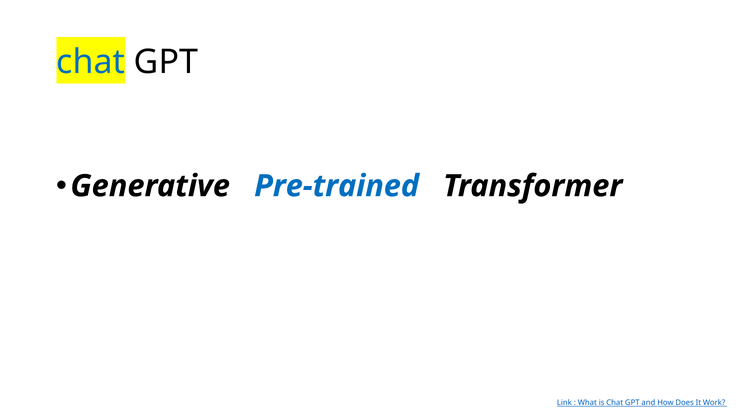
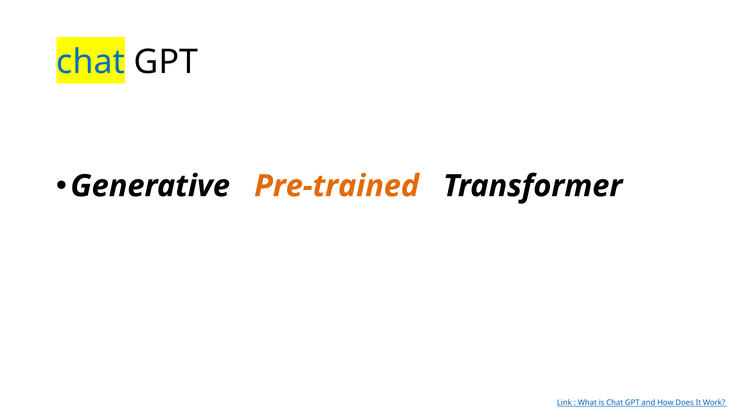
Pre-trained colour: blue -> orange (337, 186)
